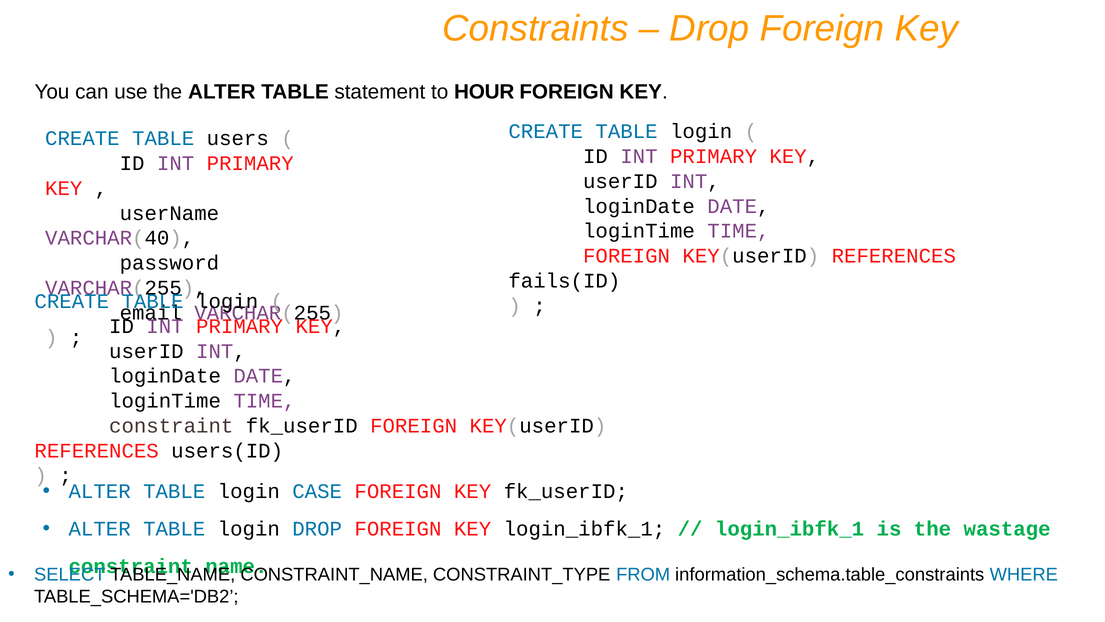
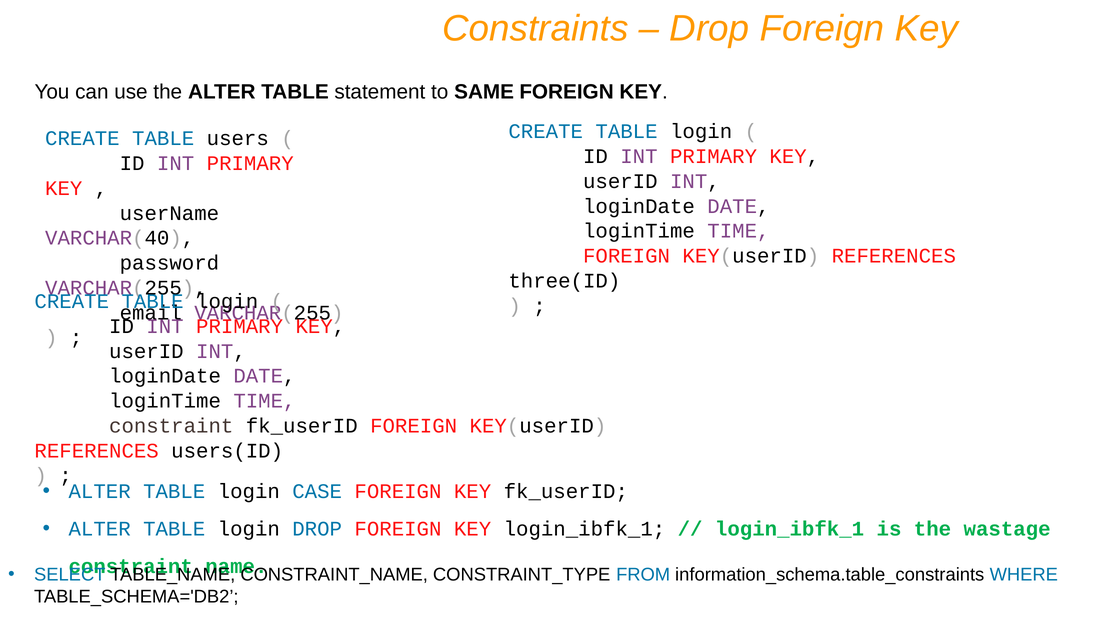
HOUR: HOUR -> SAME (484, 92)
fails(ID: fails(ID -> three(ID (564, 281)
